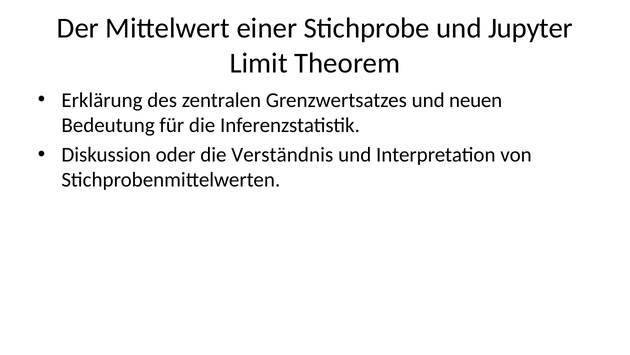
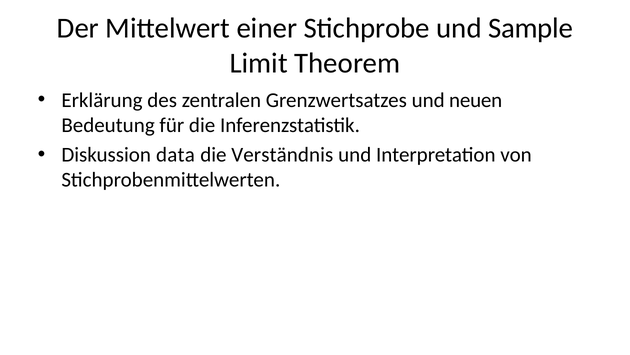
Jupyter: Jupyter -> Sample (530, 28)
oder: oder -> data (175, 155)
